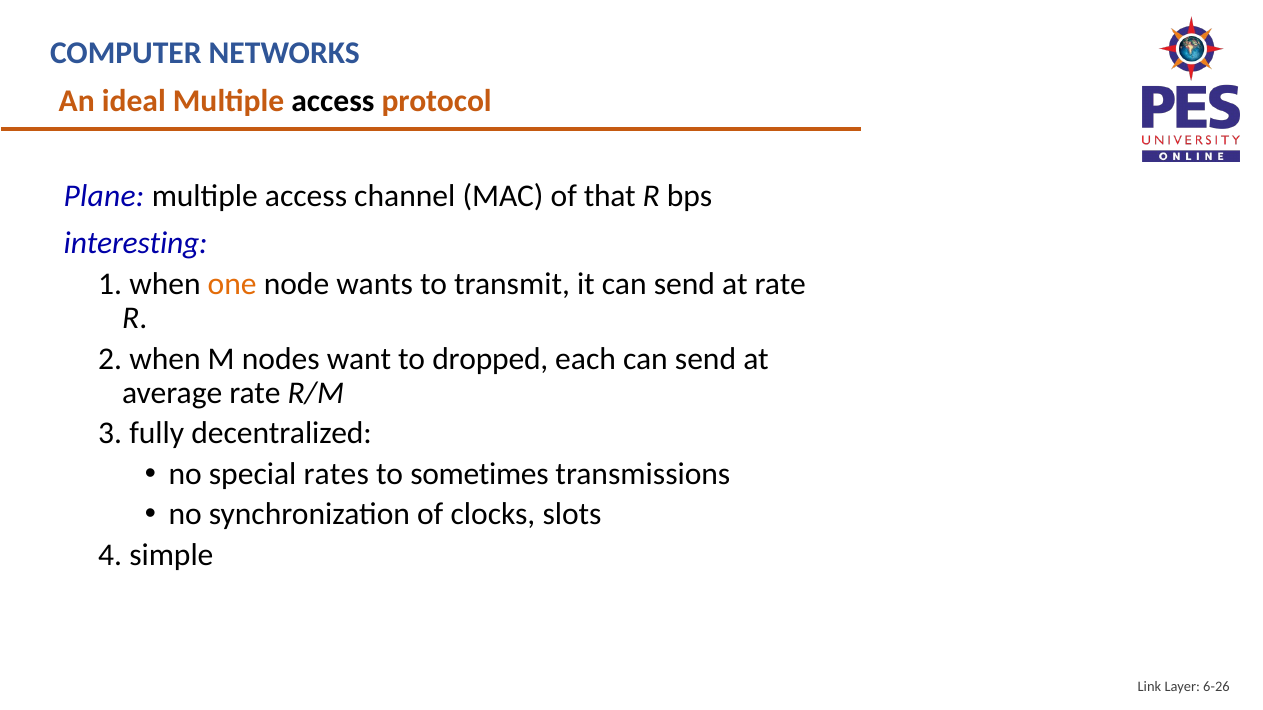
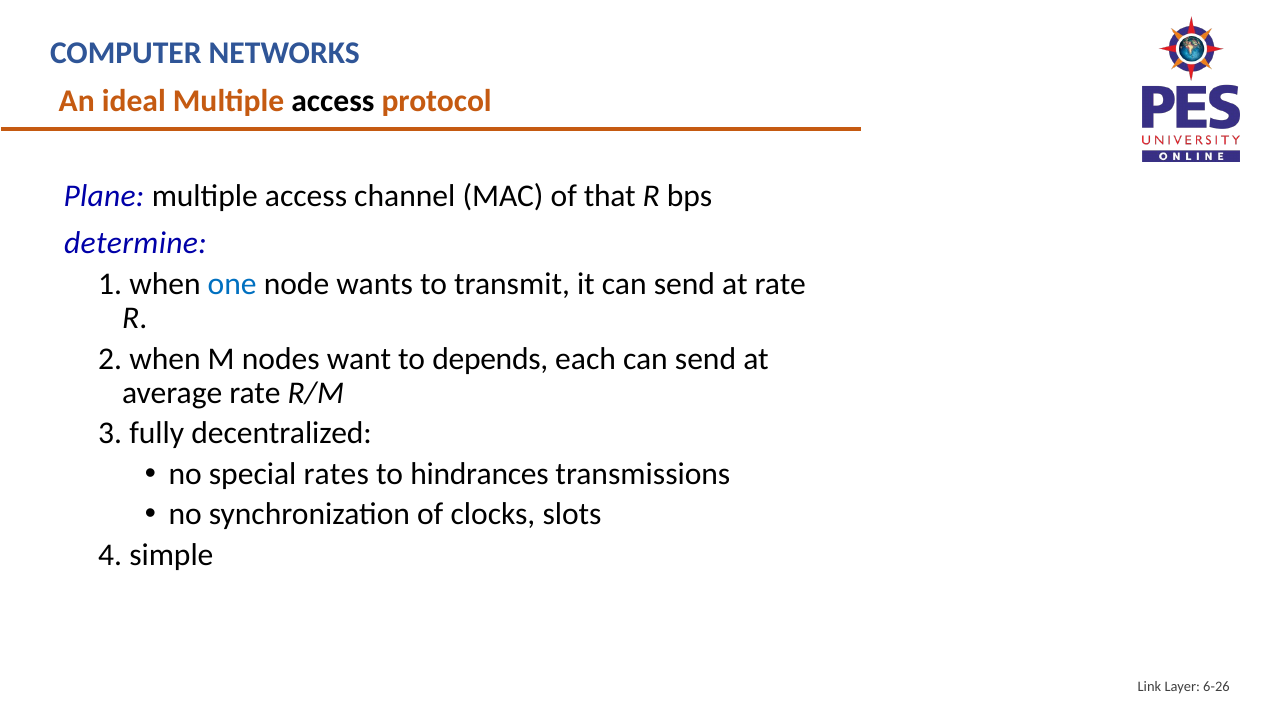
interesting: interesting -> determine (135, 243)
one colour: orange -> blue (232, 284)
dropped: dropped -> depends (490, 359)
sometimes: sometimes -> hindrances (479, 474)
